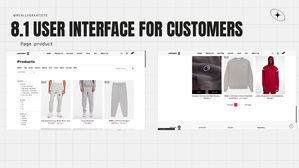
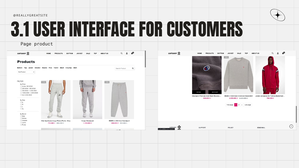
8.1: 8.1 -> 3.1 (20, 31)
